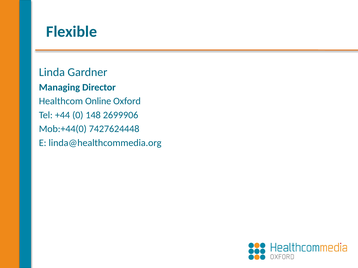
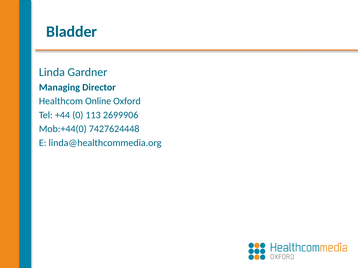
Flexible: Flexible -> Bladder (72, 32)
148: 148 -> 113 (93, 115)
